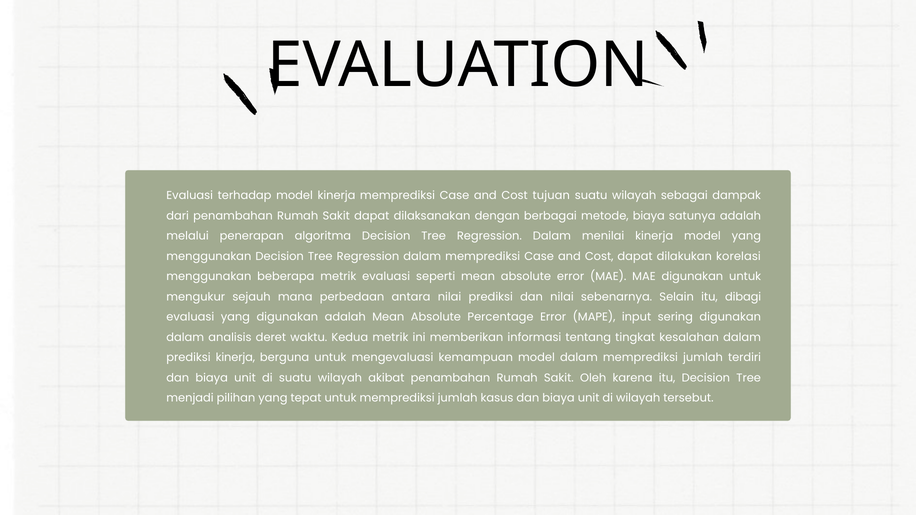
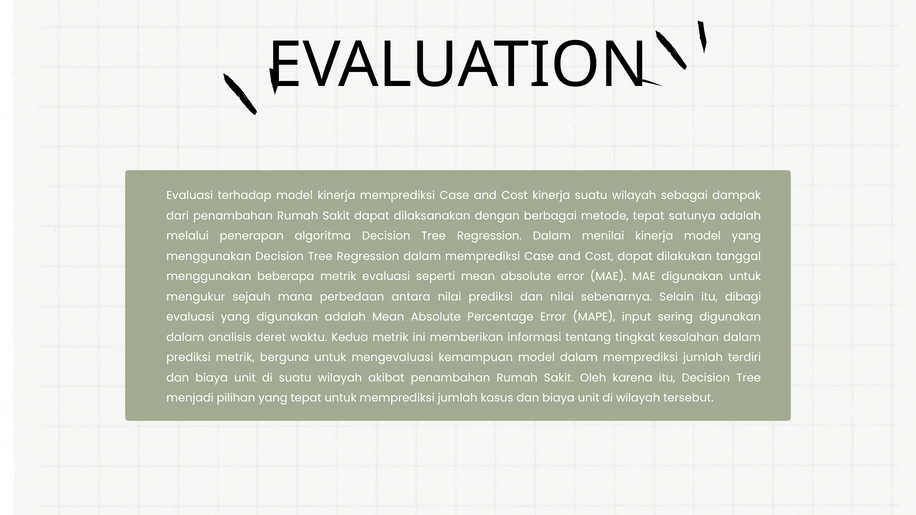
Cost tujuan: tujuan -> kinerja (551, 196)
metode biaya: biaya -> tepat (649, 216)
korelasi: korelasi -> tanggal (739, 256)
prediksi kinerja: kinerja -> metrik (235, 358)
